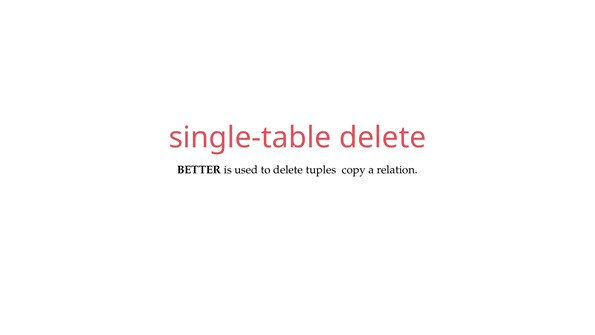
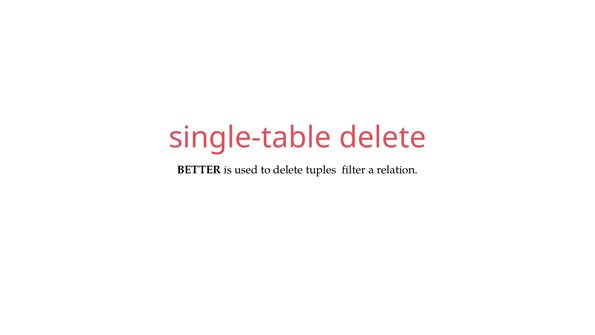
copy: copy -> filter (354, 170)
